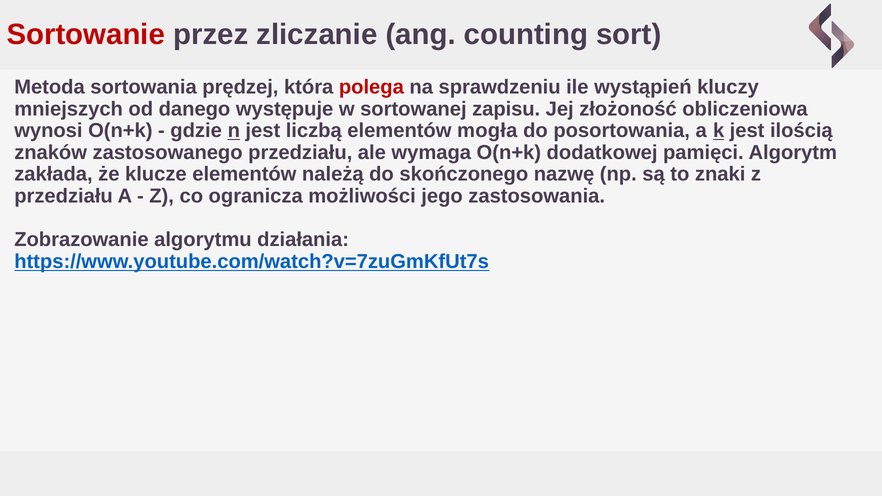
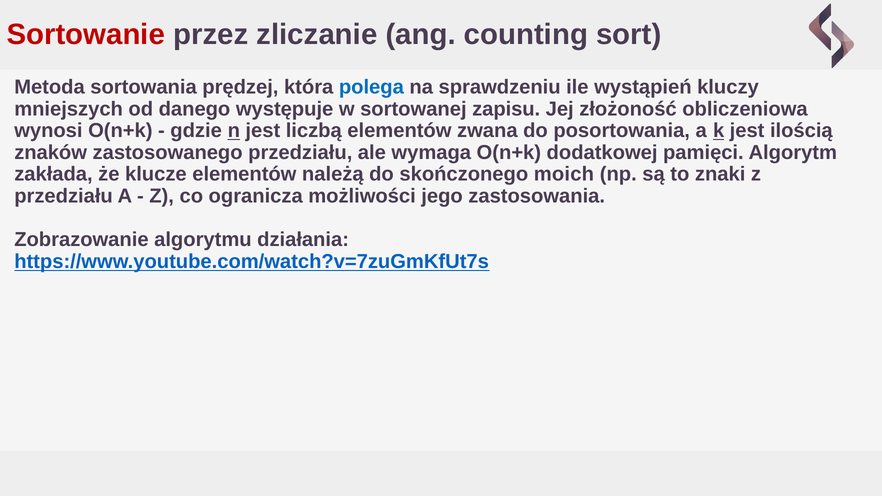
polega colour: red -> blue (371, 87)
mogła: mogła -> zwana (487, 131)
nazwę: nazwę -> moich (564, 174)
